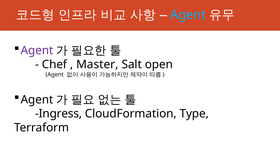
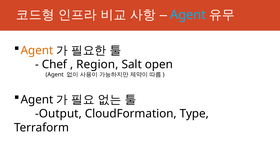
Agent colour: purple -> orange (37, 50)
Master: Master -> Region (97, 64)
Ingress: Ingress -> Output (58, 113)
